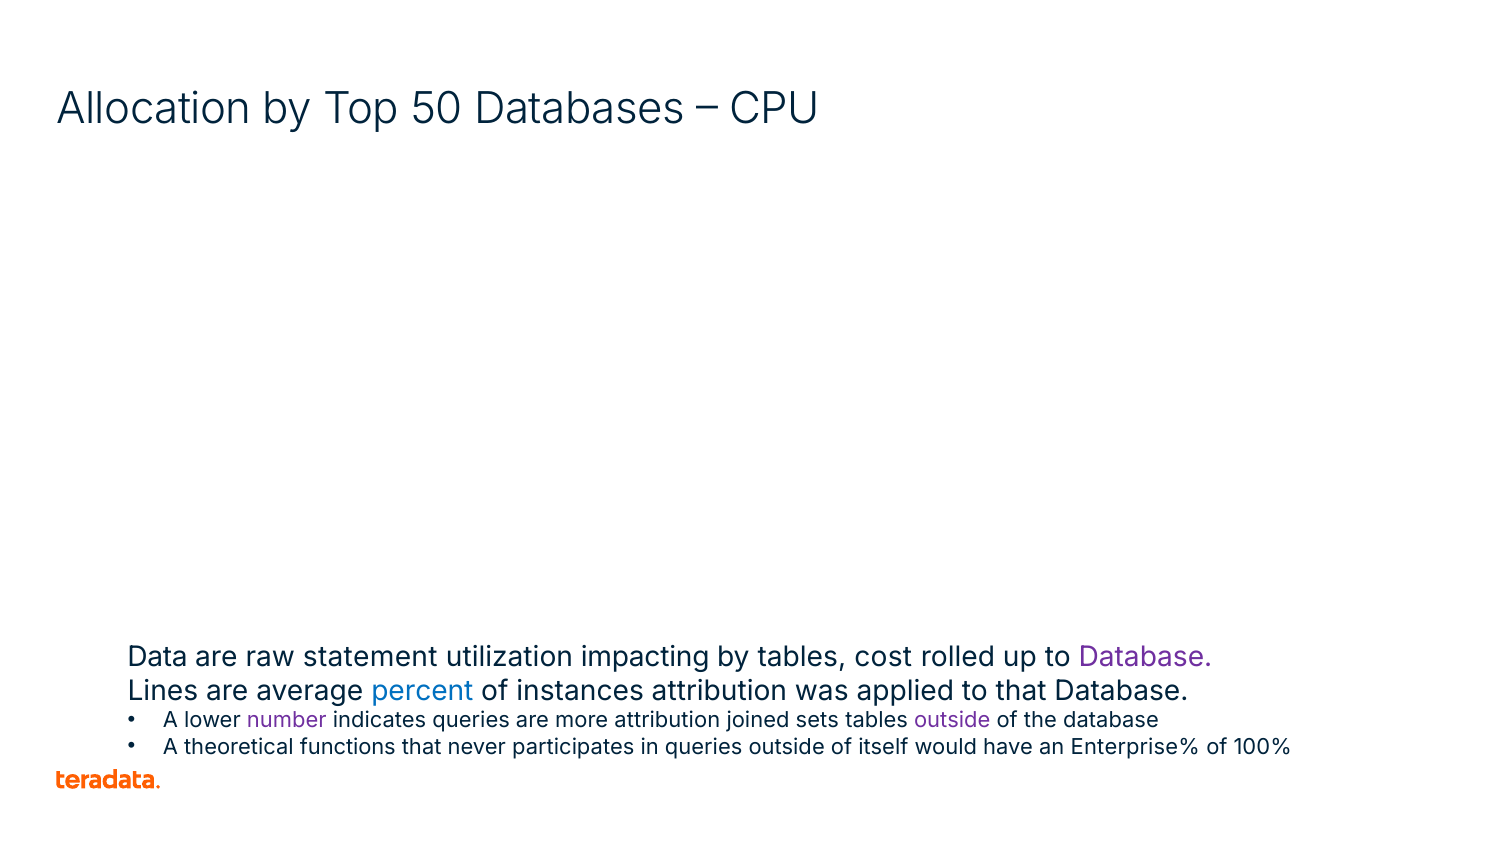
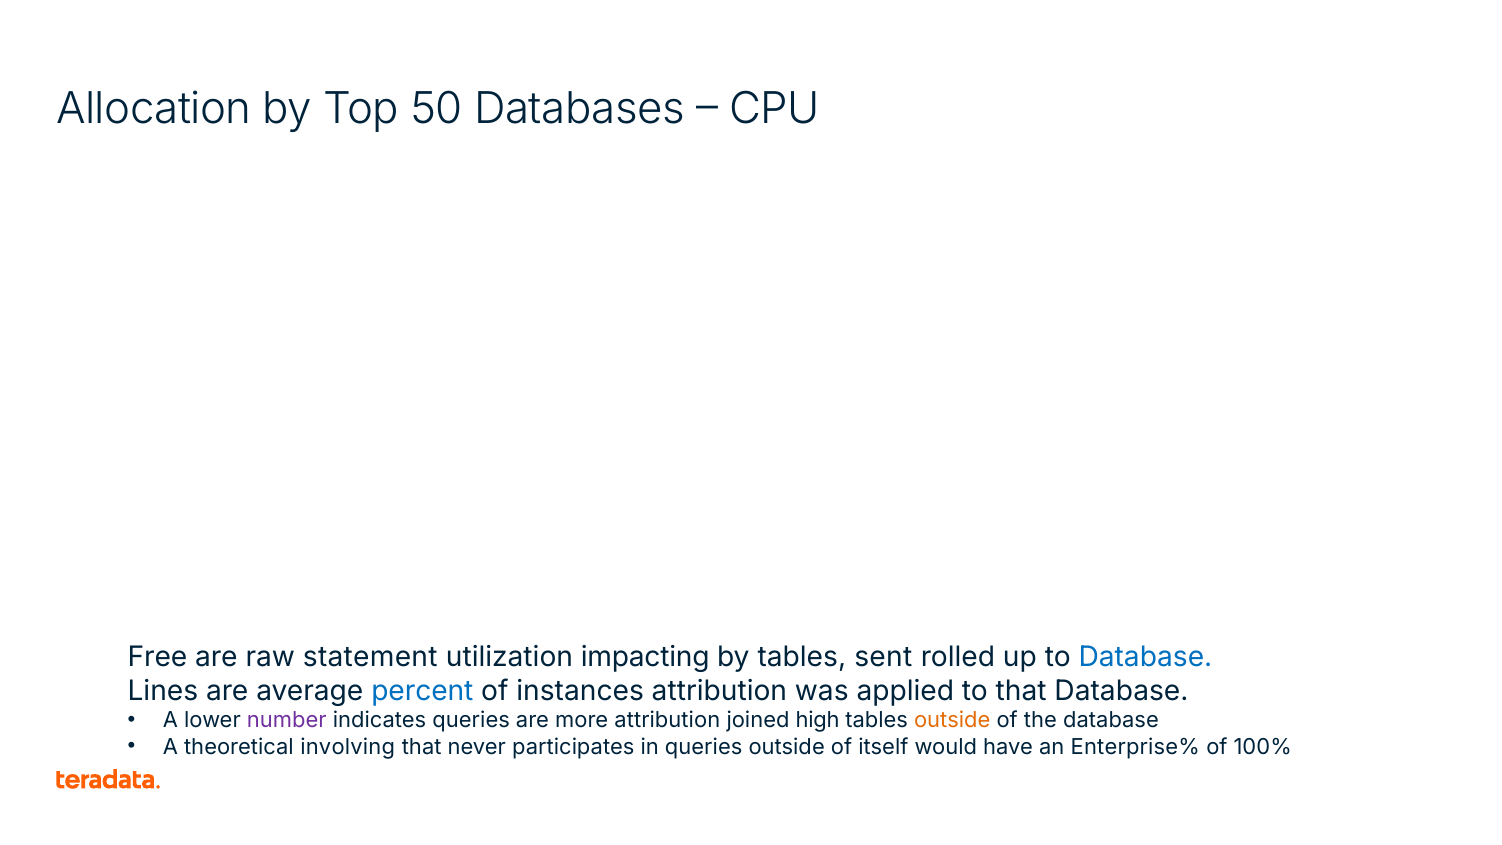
Data: Data -> Free (157, 657)
cost: cost -> sent (883, 657)
Database colour: purple -> blue (1145, 657)
sets: sets -> high (818, 720)
outside colour: purple -> orange (952, 720)
functions: functions -> involving (348, 747)
